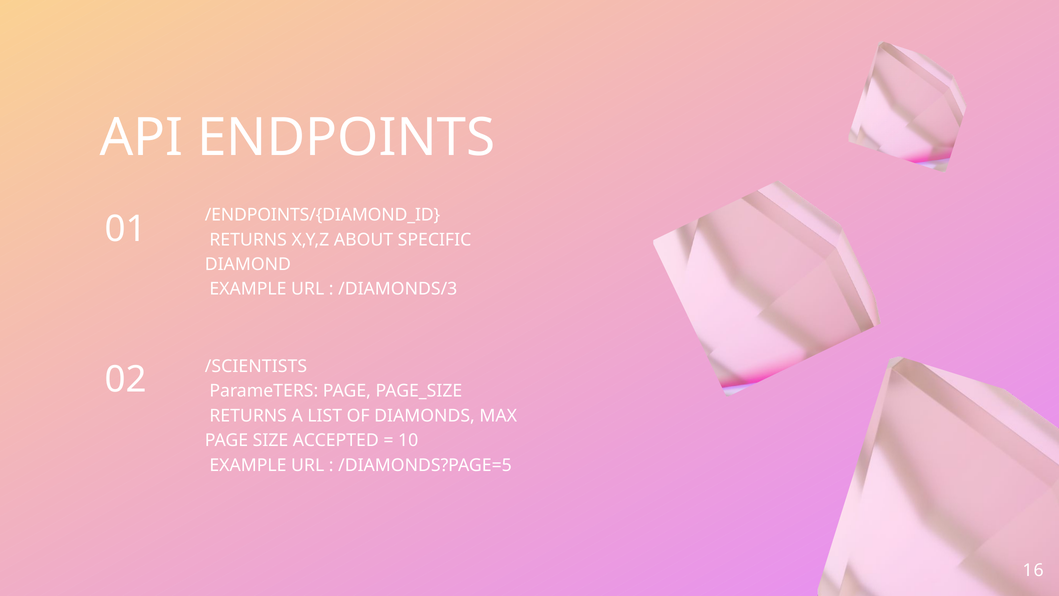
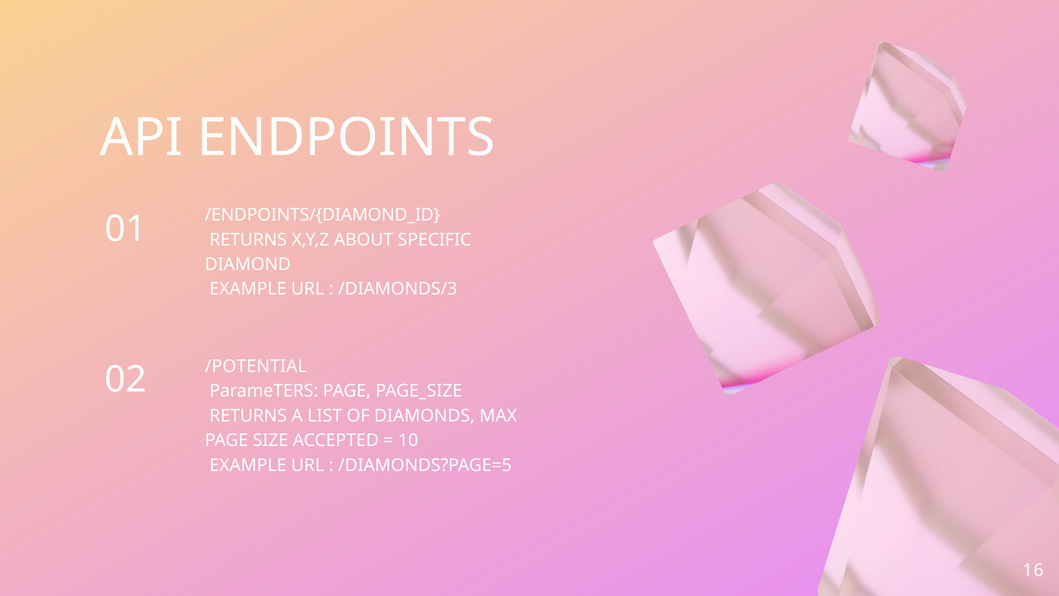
/SCIENTISTS: /SCIENTISTS -> /POTENTIAL (256, 366)
